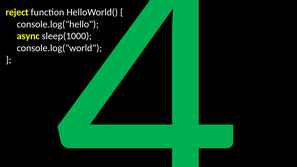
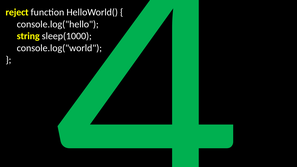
async: async -> string (28, 36)
